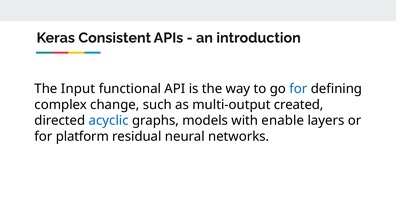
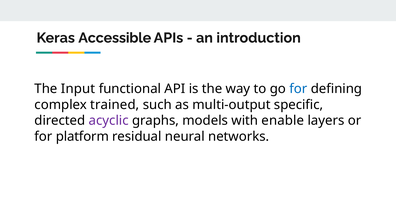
Consistent: Consistent -> Accessible (115, 38)
change: change -> trained (115, 105)
created: created -> specific (299, 105)
acyclic colour: blue -> purple (109, 120)
